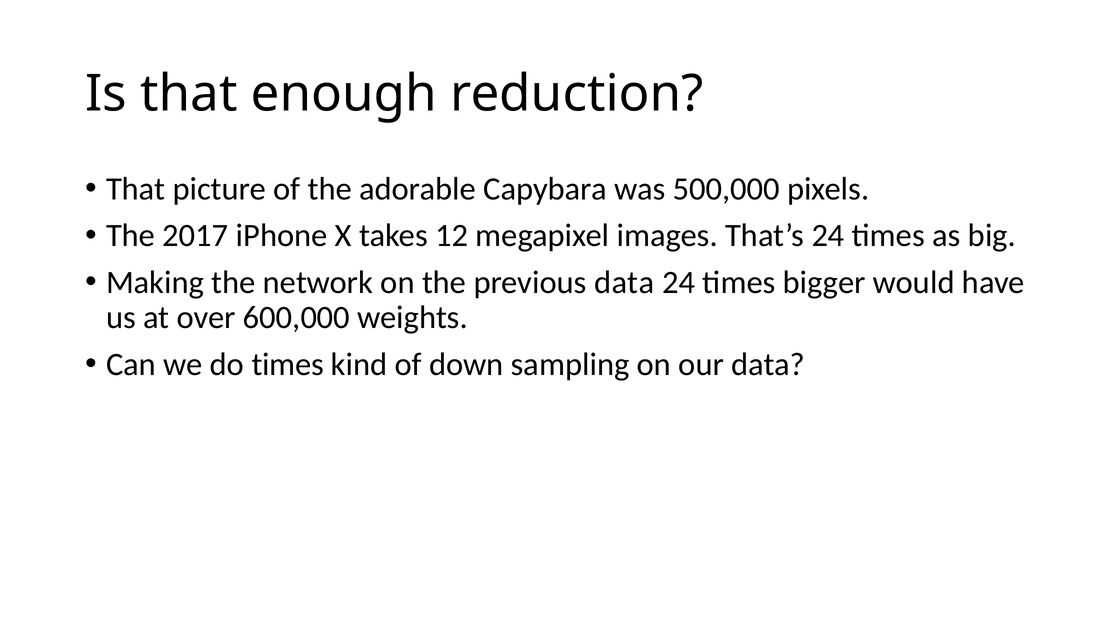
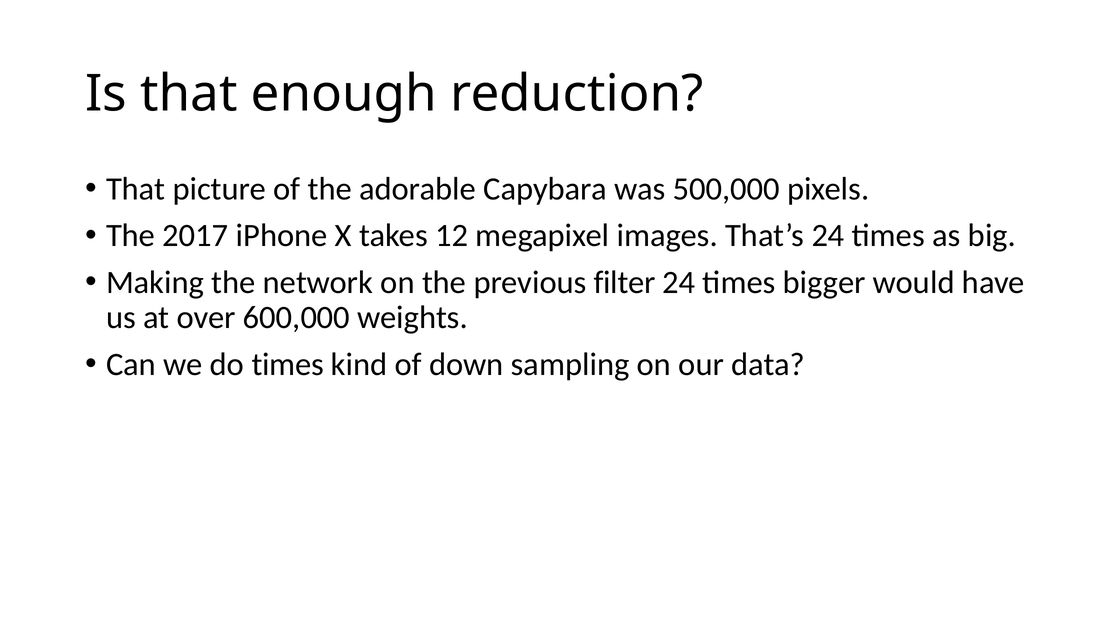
previous data: data -> filter (625, 283)
